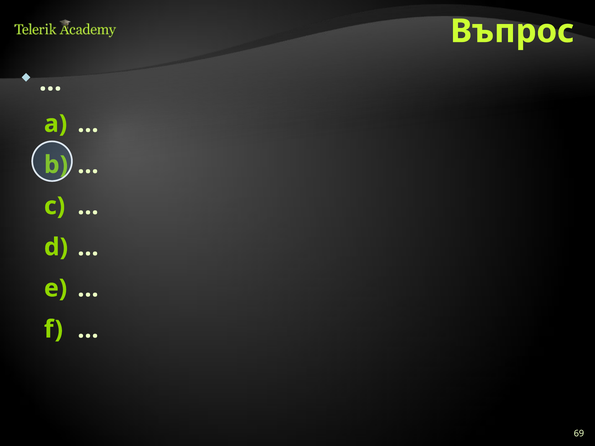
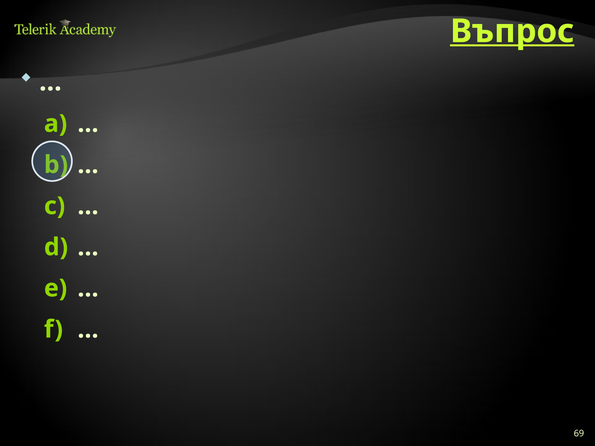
Въпрос underline: none -> present (512, 31)
